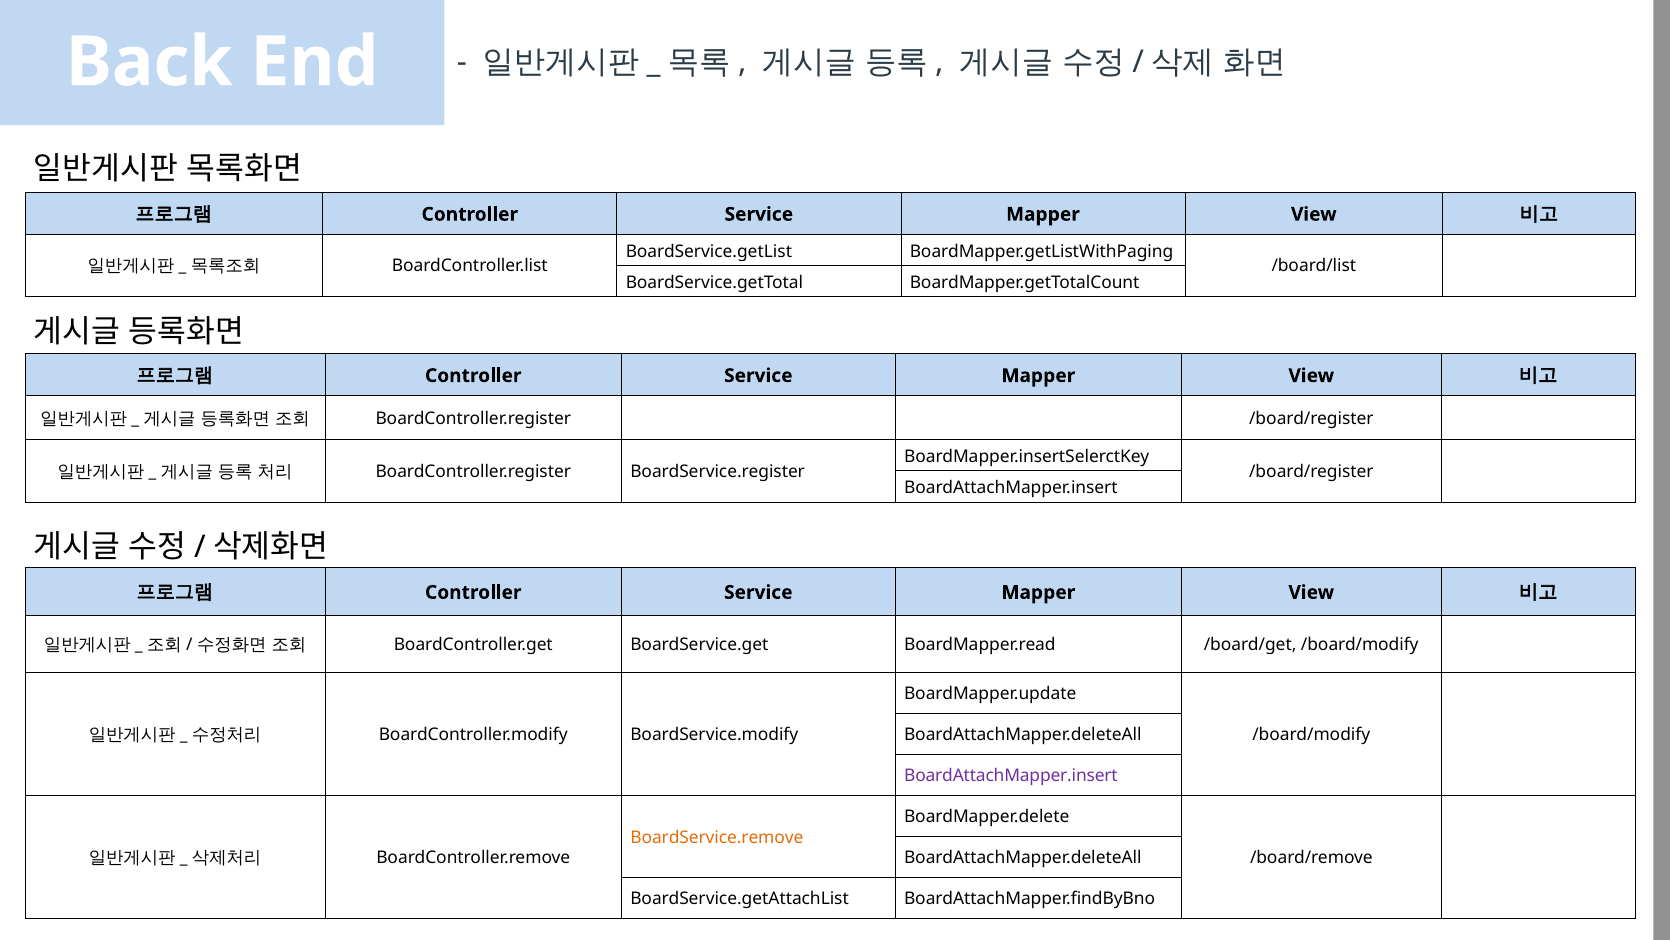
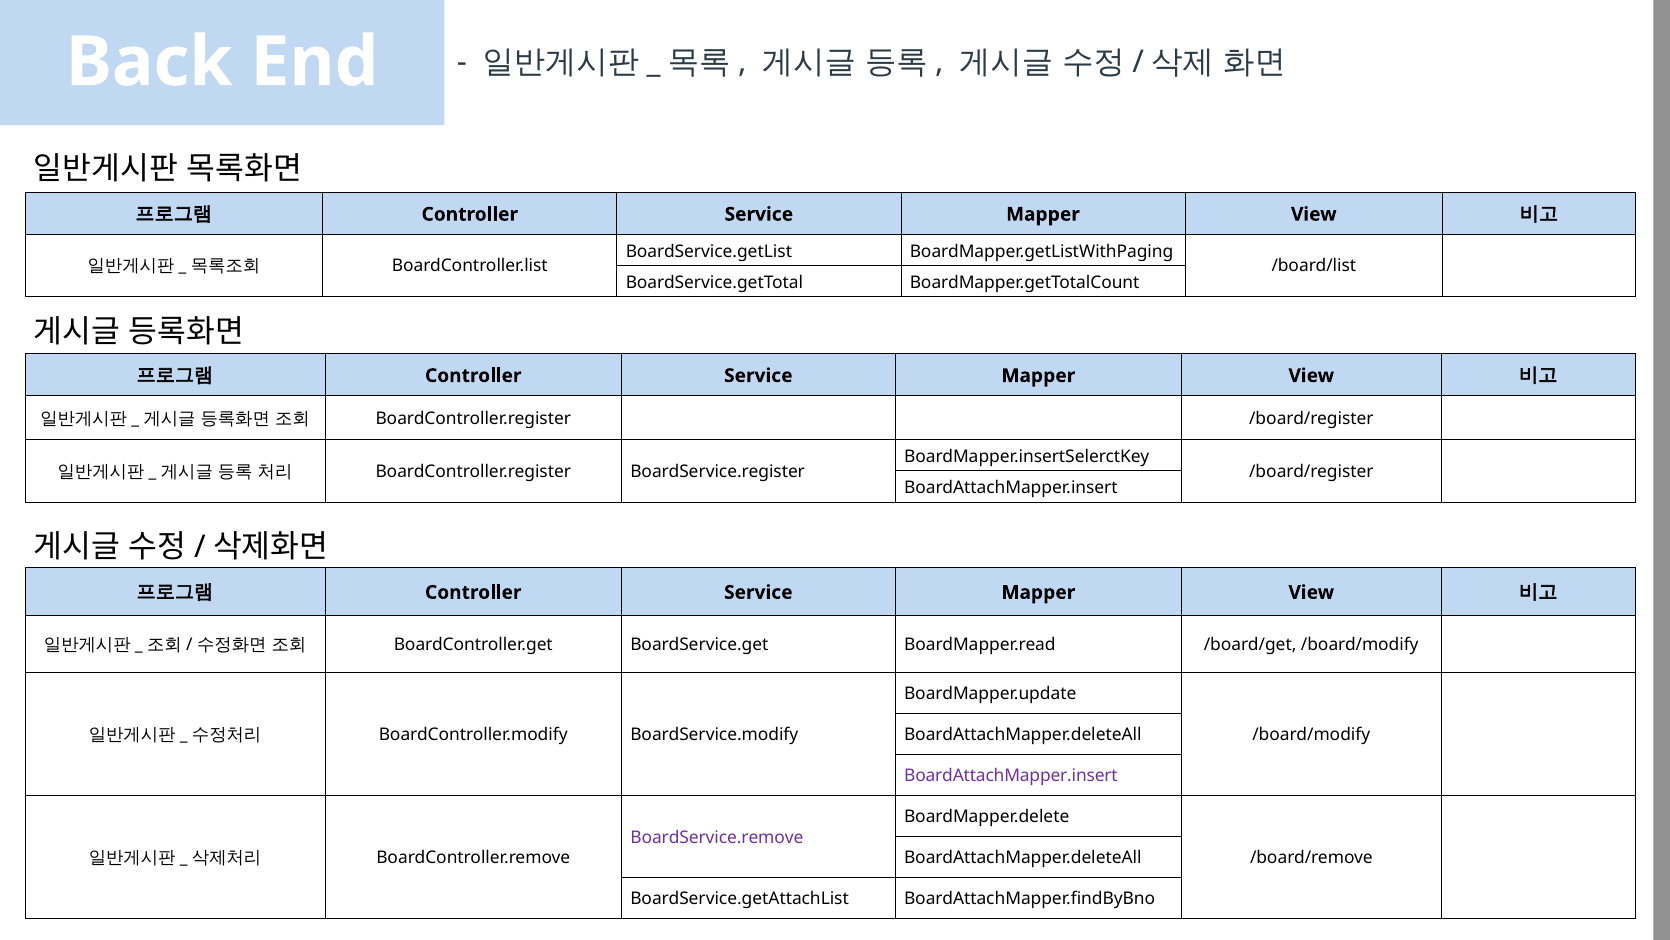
BoardService.remove colour: orange -> purple (717, 837)
